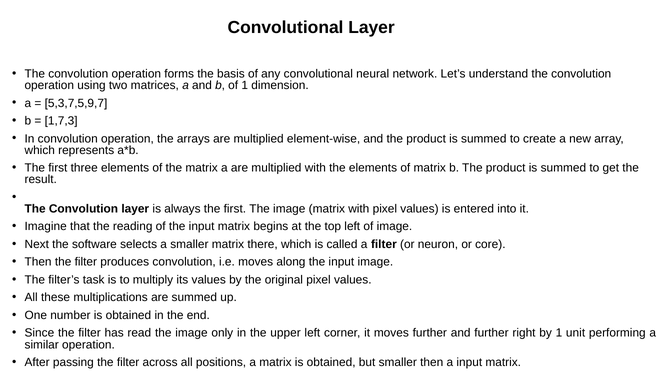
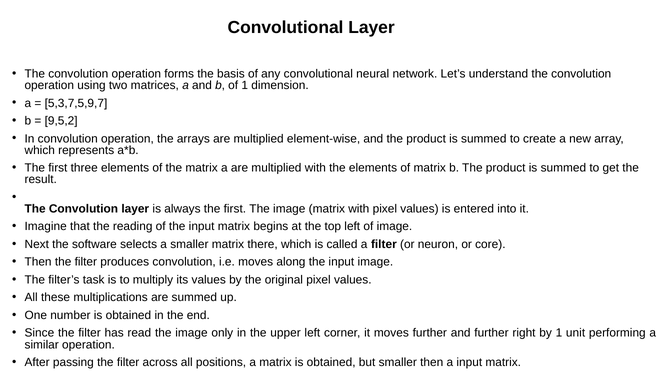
1,7,3: 1,7,3 -> 9,5,2 (61, 121)
